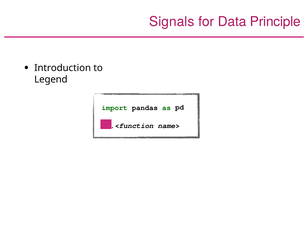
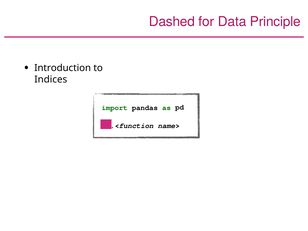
Signals: Signals -> Dashed (172, 22)
Legend: Legend -> Indices (51, 80)
